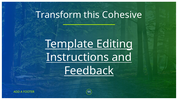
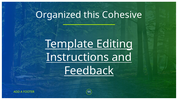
Transform: Transform -> Organized (58, 15)
